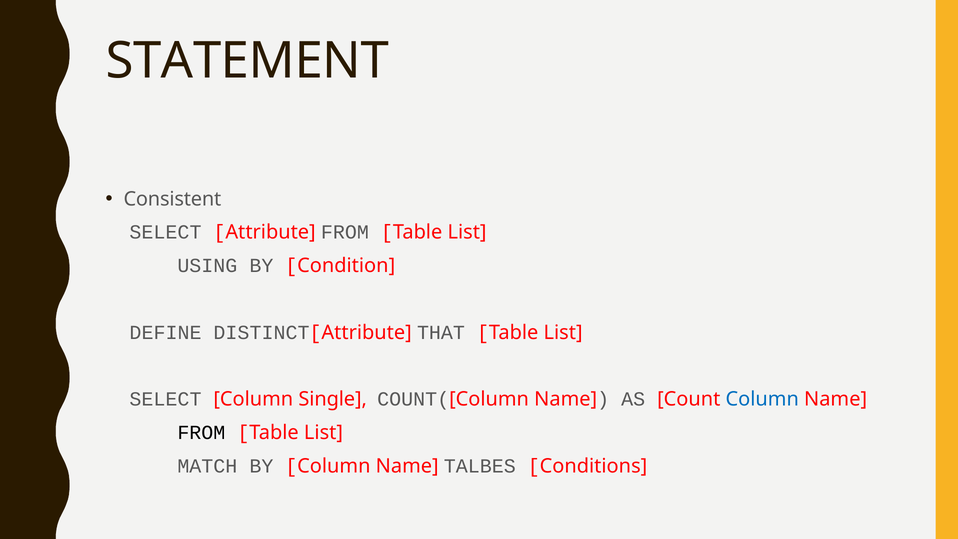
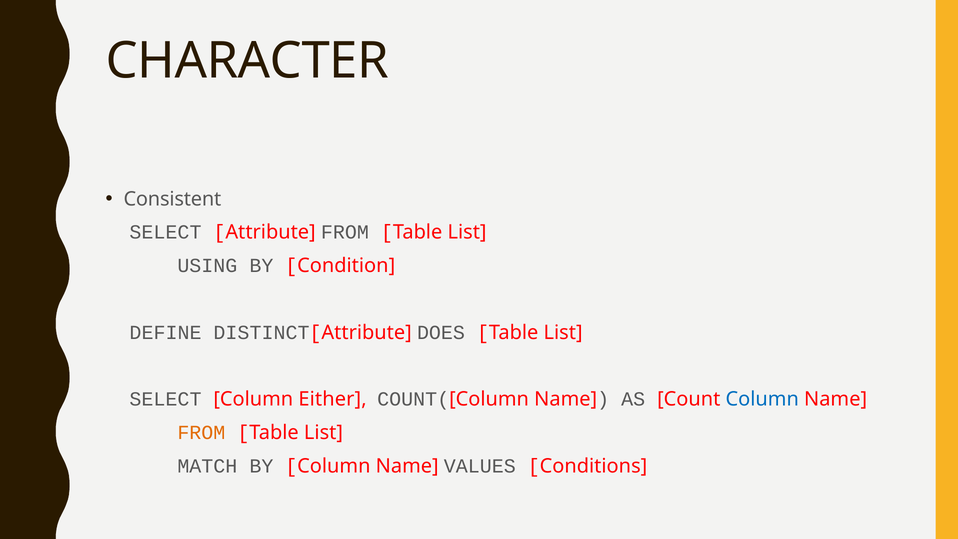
STATEMENT: STATEMENT -> CHARACTER (247, 61)
THAT: THAT -> DOES (441, 332)
Single: Single -> Either (333, 399)
FROM colour: black -> orange (201, 432)
TALBES: TALBES -> VALUES (480, 466)
